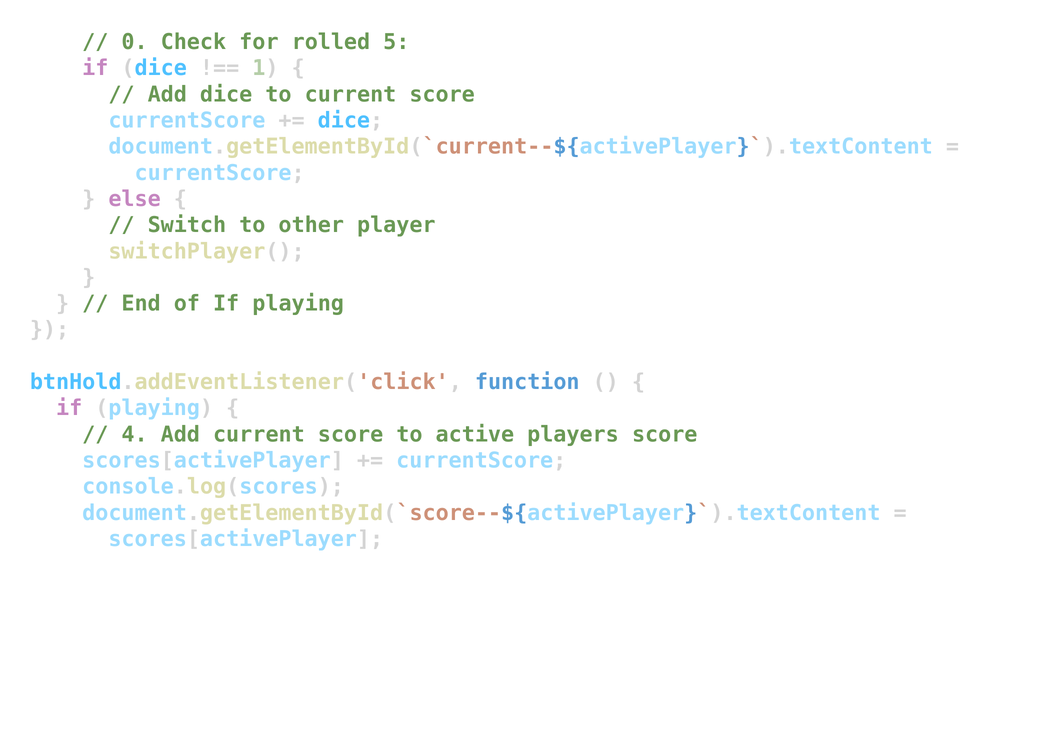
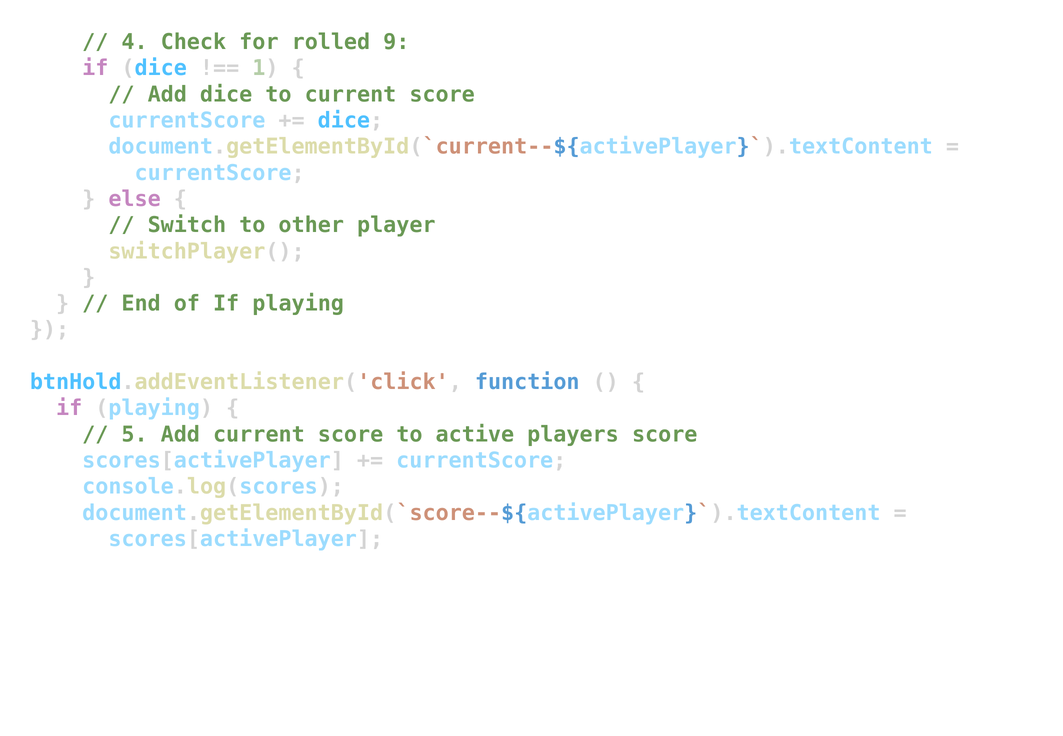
0: 0 -> 4 (135, 42)
5: 5 -> 9 (396, 42)
4: 4 -> 5 (135, 434)
